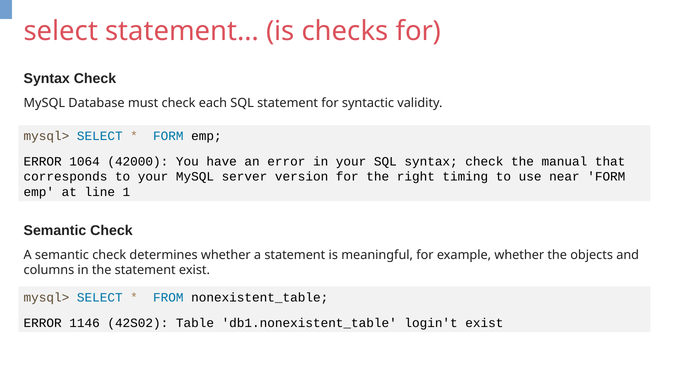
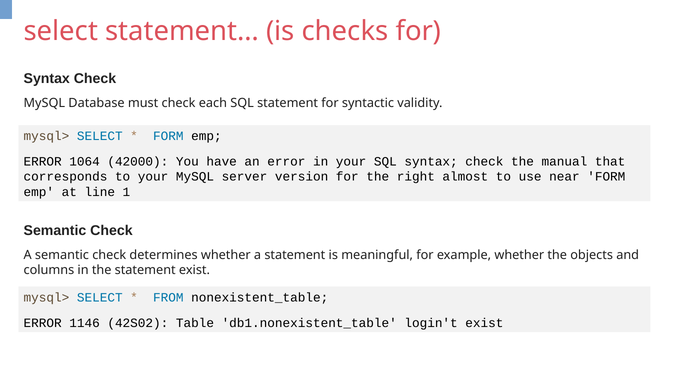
timing: timing -> almost (465, 177)
